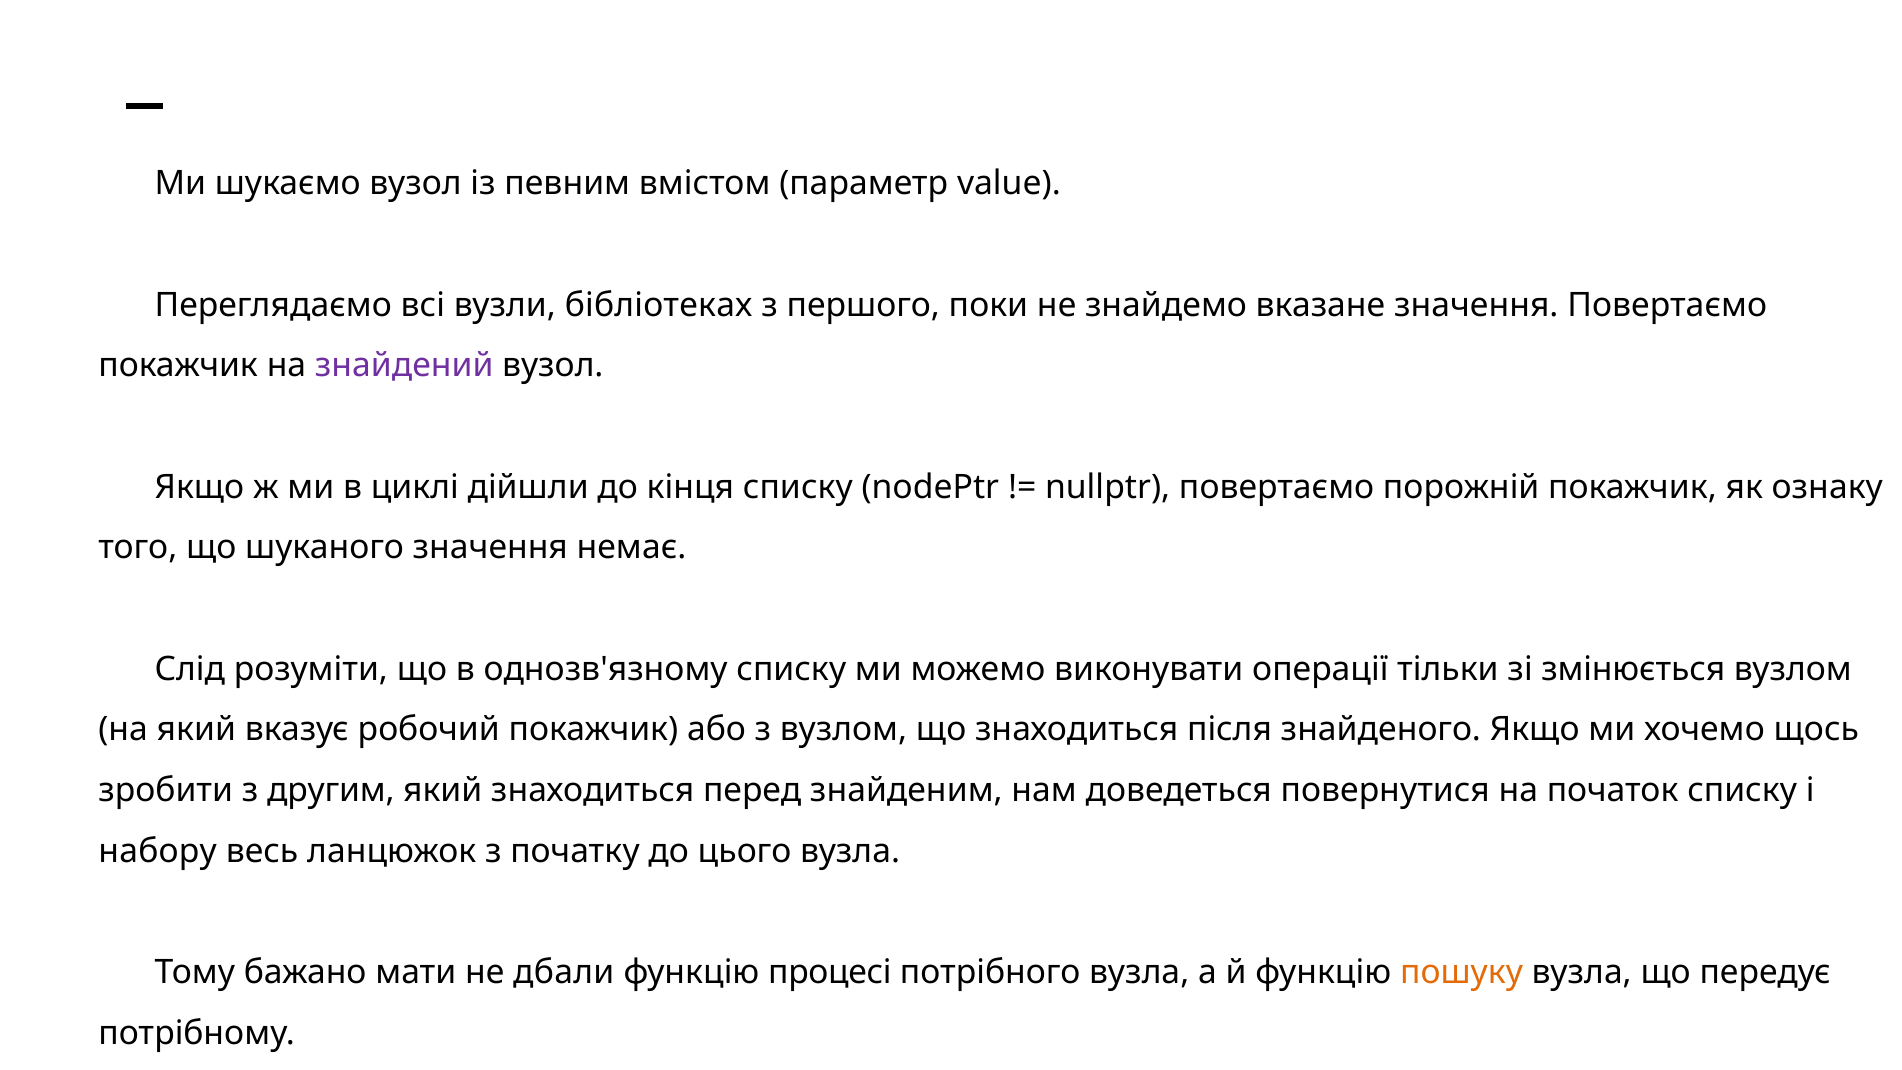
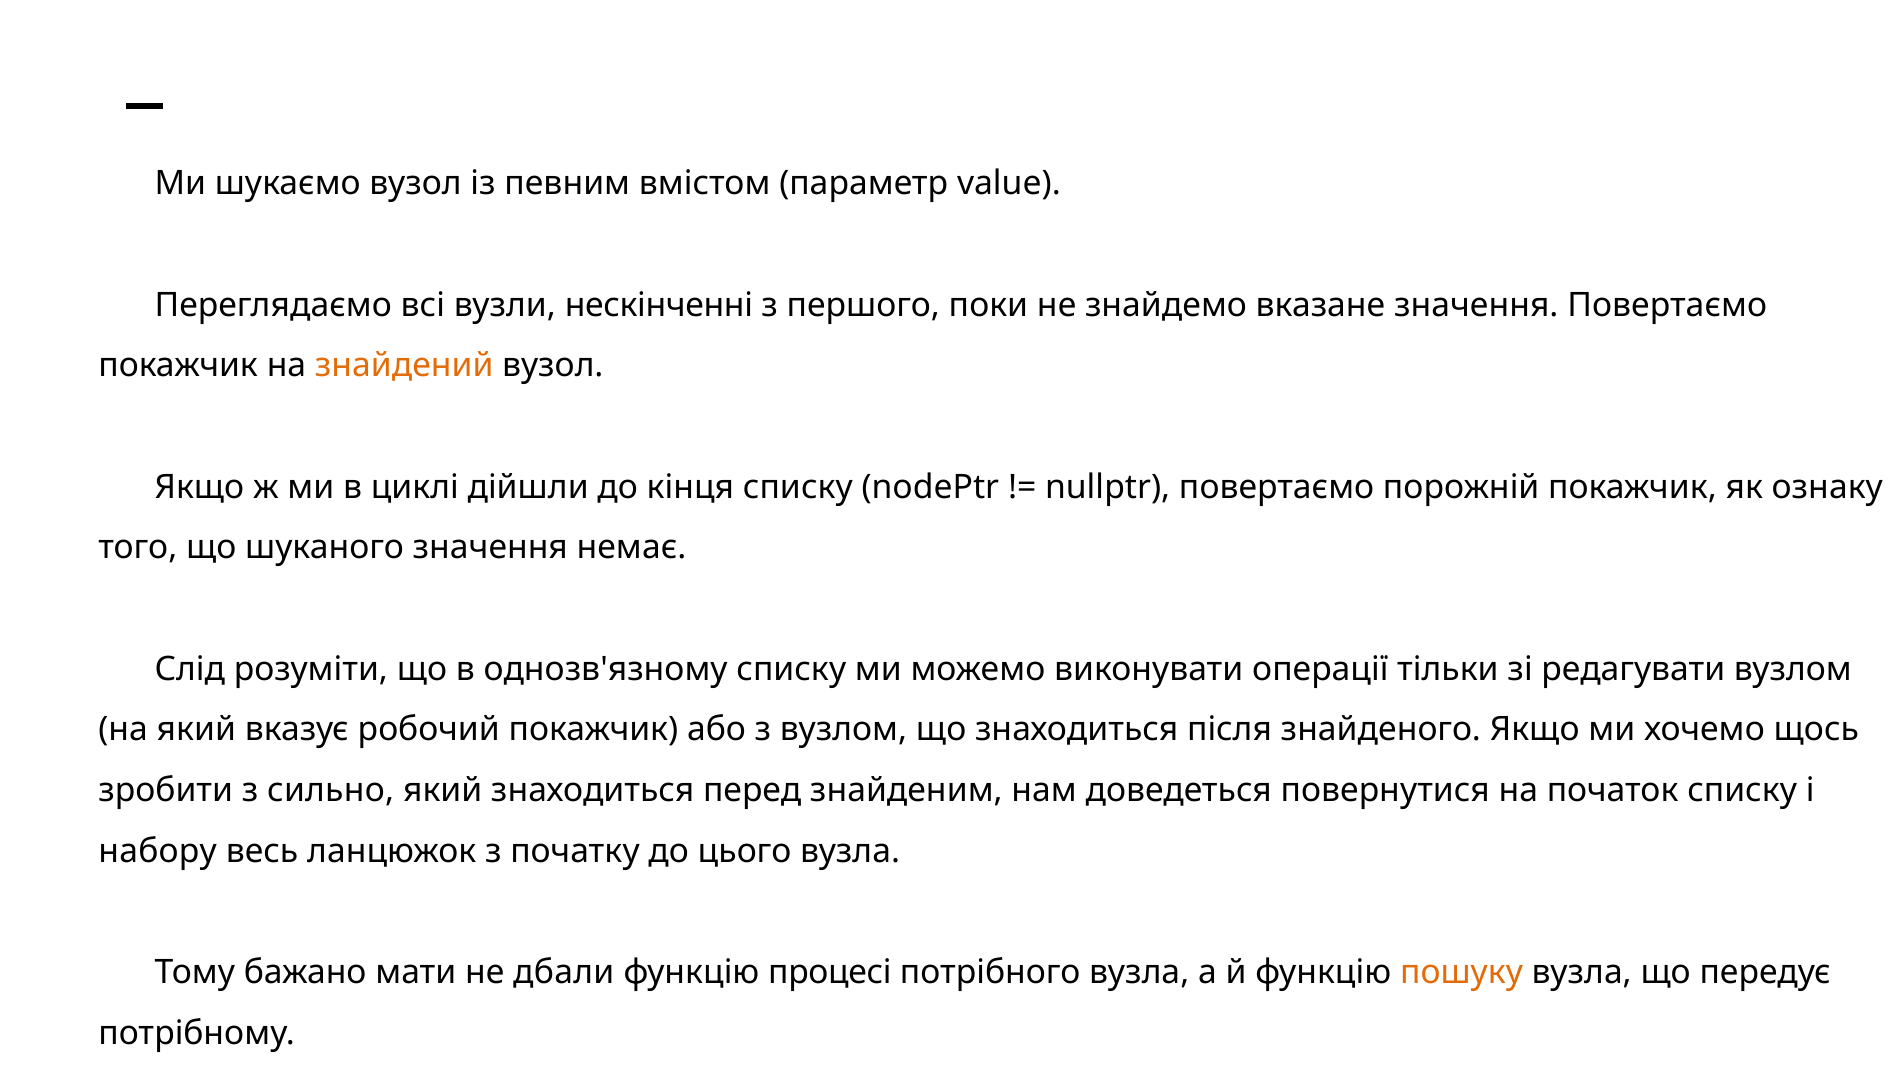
бібліотеках: бібліотеках -> нескінченні (659, 305)
знайдений colour: purple -> orange (404, 366)
змінюється: змінюється -> редагувати (1633, 669)
другим: другим -> сильно (331, 790)
